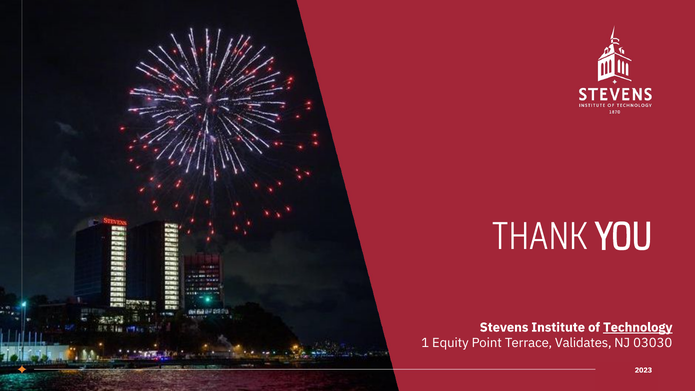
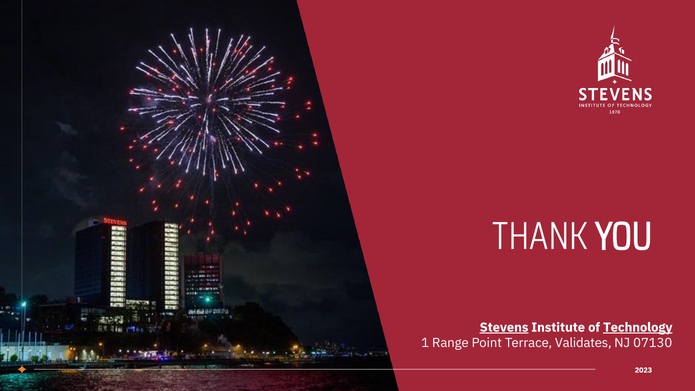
Stevens underline: none -> present (504, 327)
Equity: Equity -> Range (450, 343)
03030: 03030 -> 07130 (653, 343)
